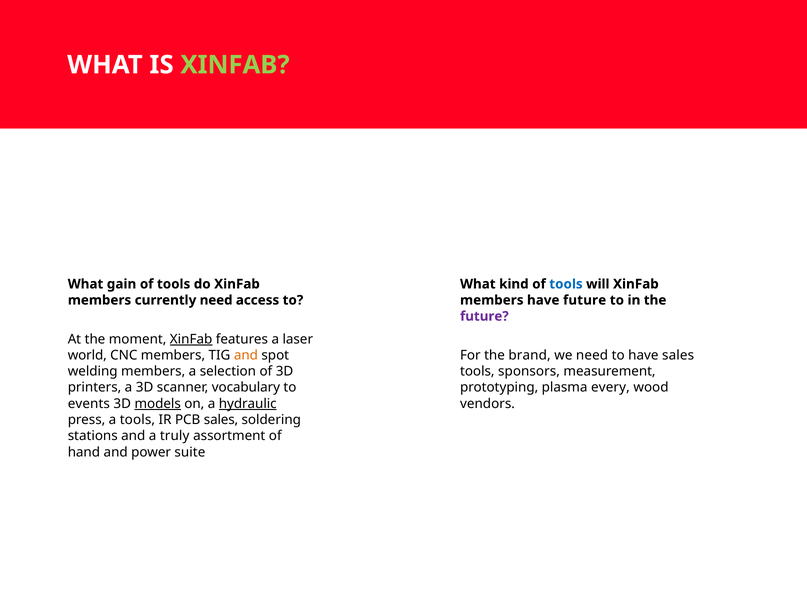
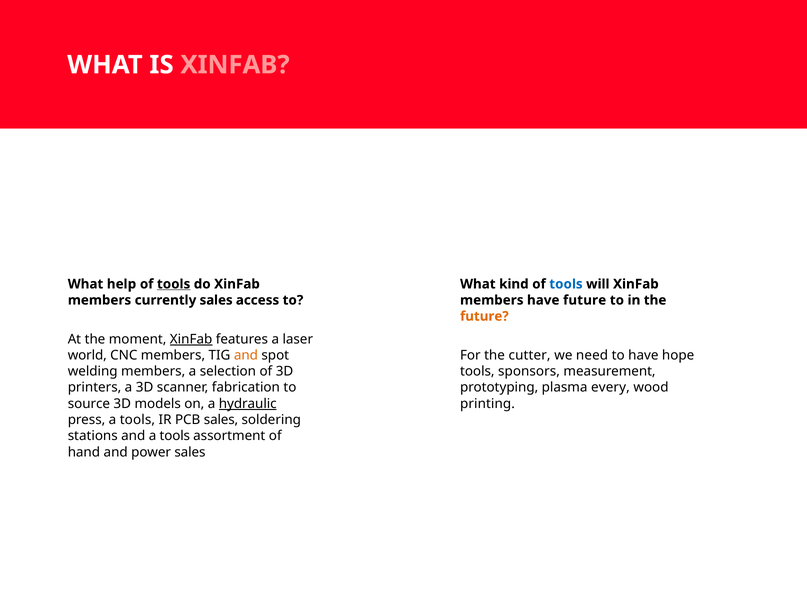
XINFAB colour: light green -> pink (235, 65)
gain: gain -> help (122, 284)
tools underline: none -> present (174, 284)
currently need: need -> sales (216, 300)
future colour: purple -> orange (484, 316)
brand: brand -> cutter (530, 355)
have sales: sales -> hope (678, 355)
vocabulary: vocabulary -> fabrication (246, 388)
events: events -> source (89, 404)
models underline: present -> none (158, 404)
vendors: vendors -> printing (487, 404)
and a truly: truly -> tools (175, 436)
power suite: suite -> sales (190, 452)
